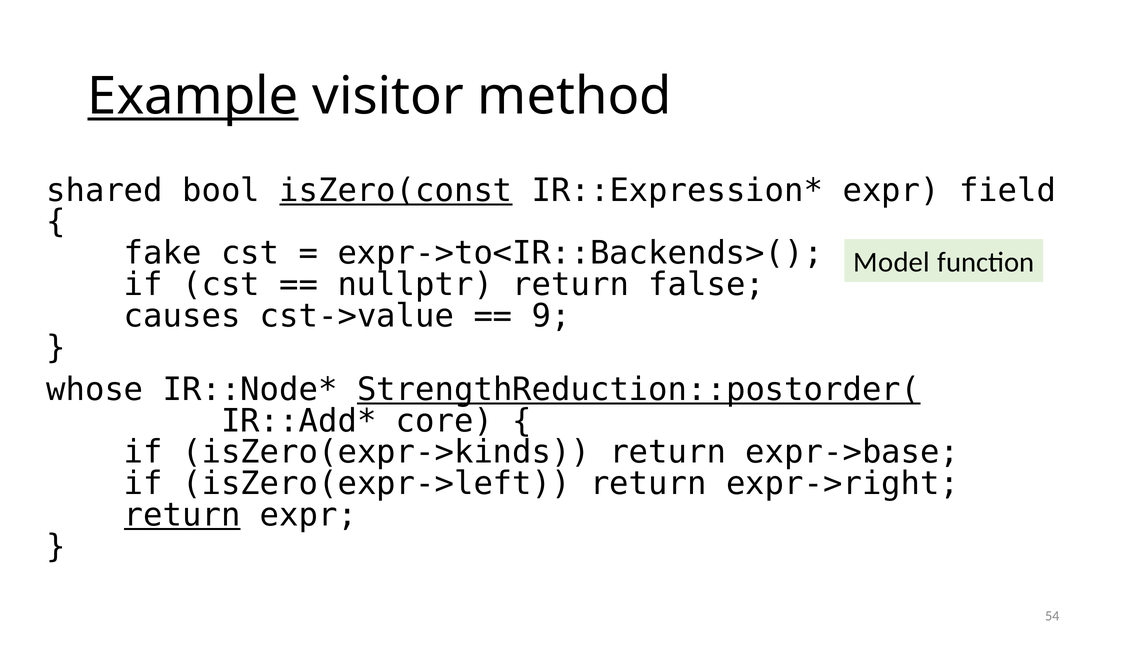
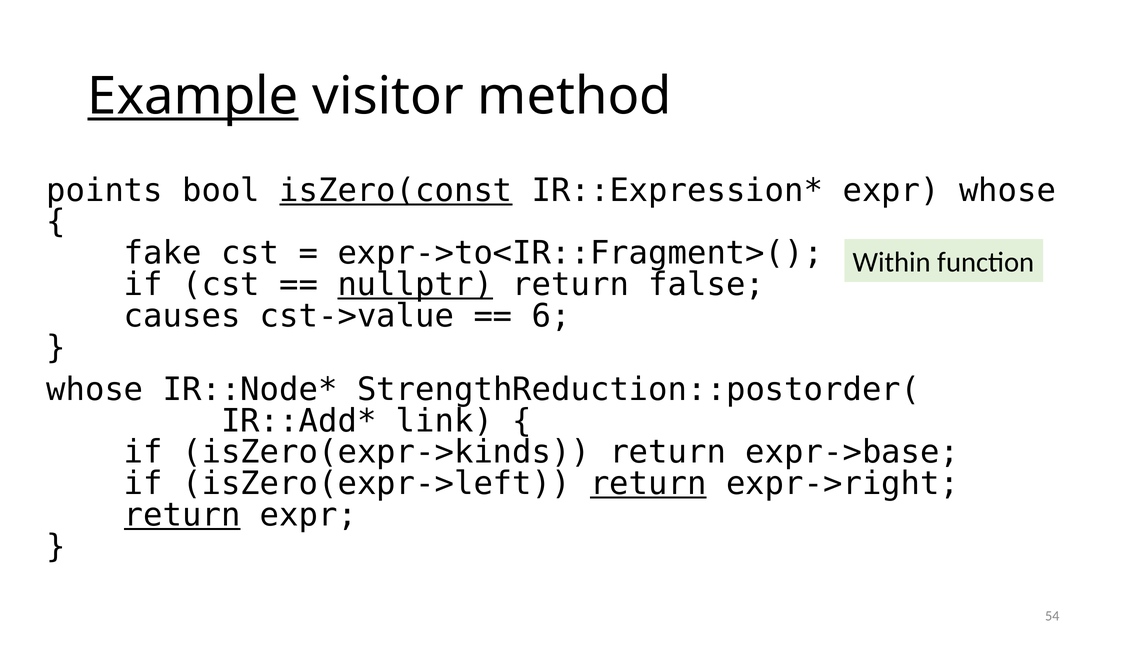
shared: shared -> points (105, 190)
expr field: field -> whose (1008, 190)
expr->to<IR::Backends>(: expr->to<IR::Backends>( -> expr->to<IR::Fragment>( (580, 253)
Model: Model -> Within (892, 263)
nullptr underline: none -> present (415, 285)
9: 9 -> 6 (551, 316)
StrengthReduction::postorder( underline: present -> none (639, 390)
core: core -> link (444, 421)
return underline: none -> present (648, 484)
